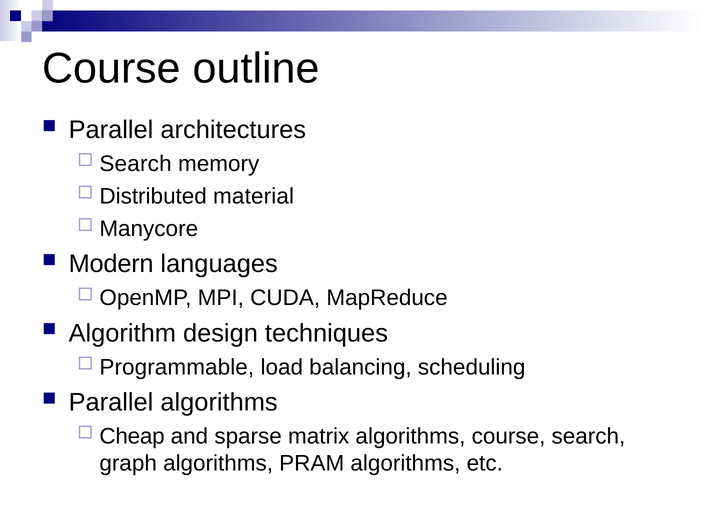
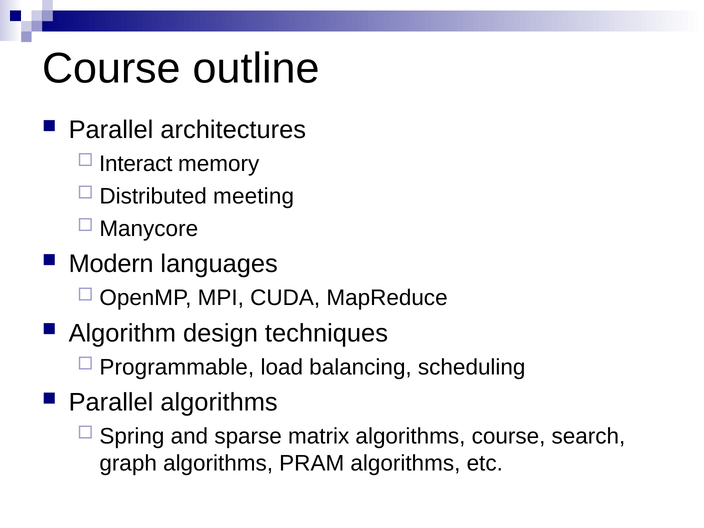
Search: Search -> Interact (136, 164)
material: material -> meeting (254, 196)
Cheap: Cheap -> Spring (132, 436)
